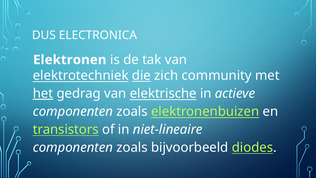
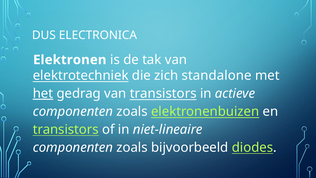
die underline: present -> none (141, 76)
community: community -> standalone (217, 76)
van elektrische: elektrische -> transistors (163, 93)
